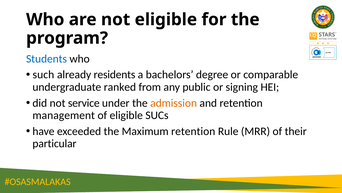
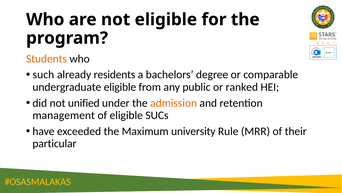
Students colour: blue -> orange (47, 59)
undergraduate ranked: ranked -> eligible (120, 87)
signing: signing -> ranked (242, 87)
service: service -> unified (84, 103)
Maximum retention: retention -> university (193, 131)
